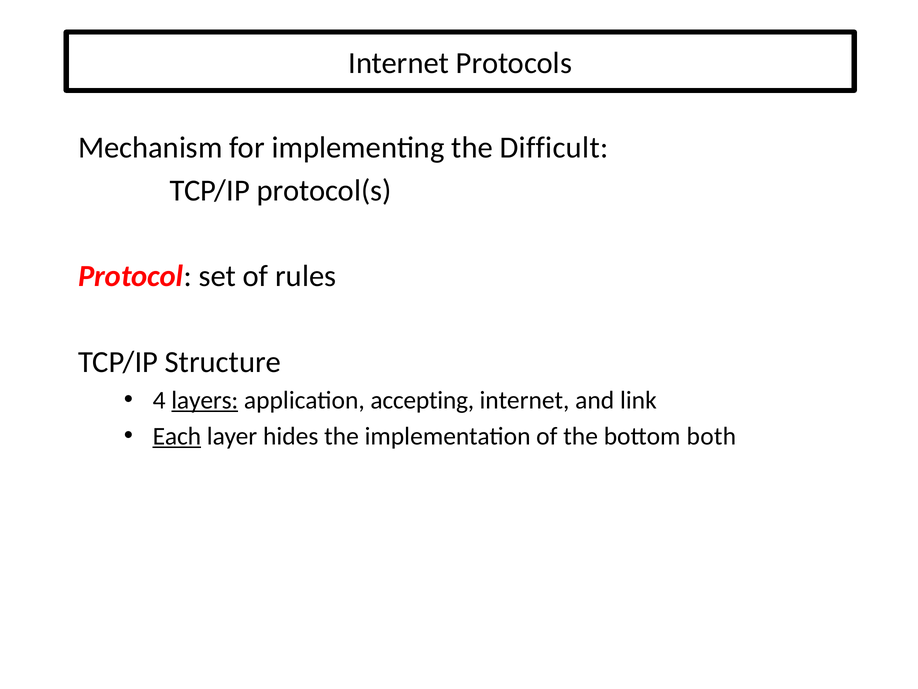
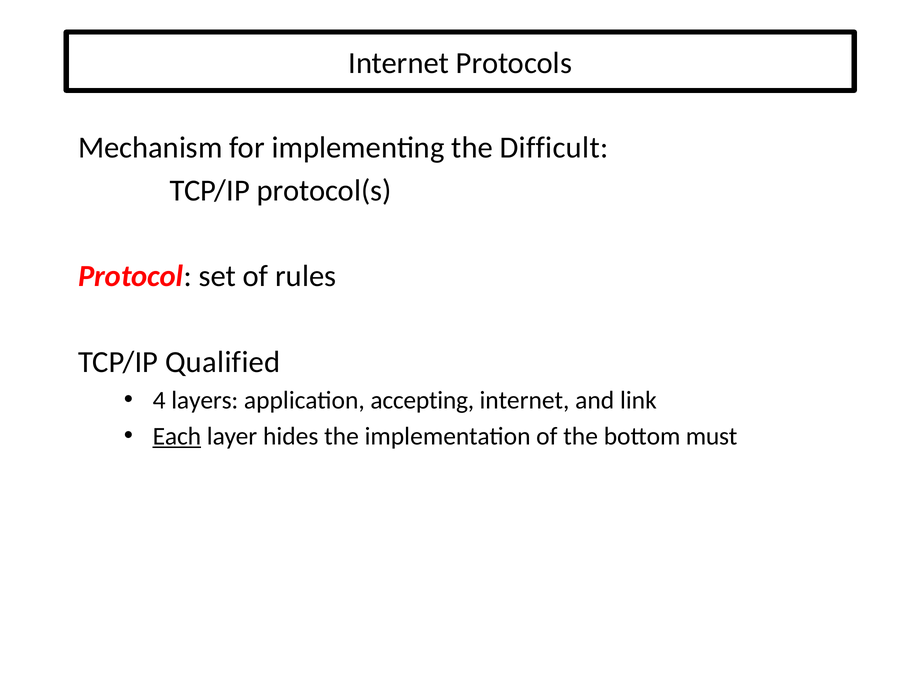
Structure: Structure -> Qualified (223, 362)
layers underline: present -> none (205, 400)
both: both -> must (712, 436)
